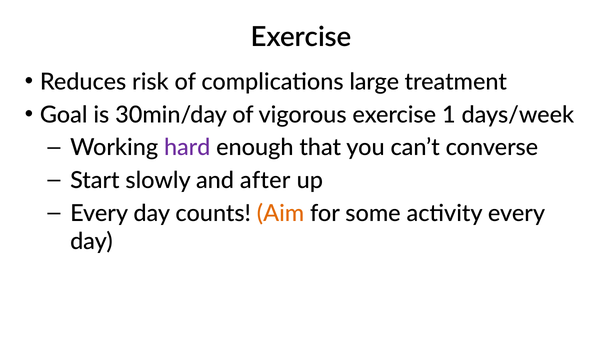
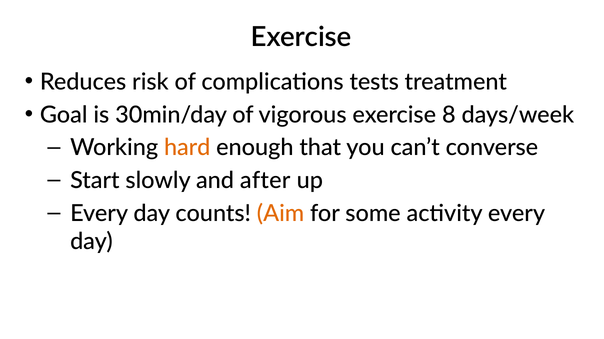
large: large -> tests (374, 82)
1: 1 -> 8 (449, 115)
hard colour: purple -> orange (187, 148)
